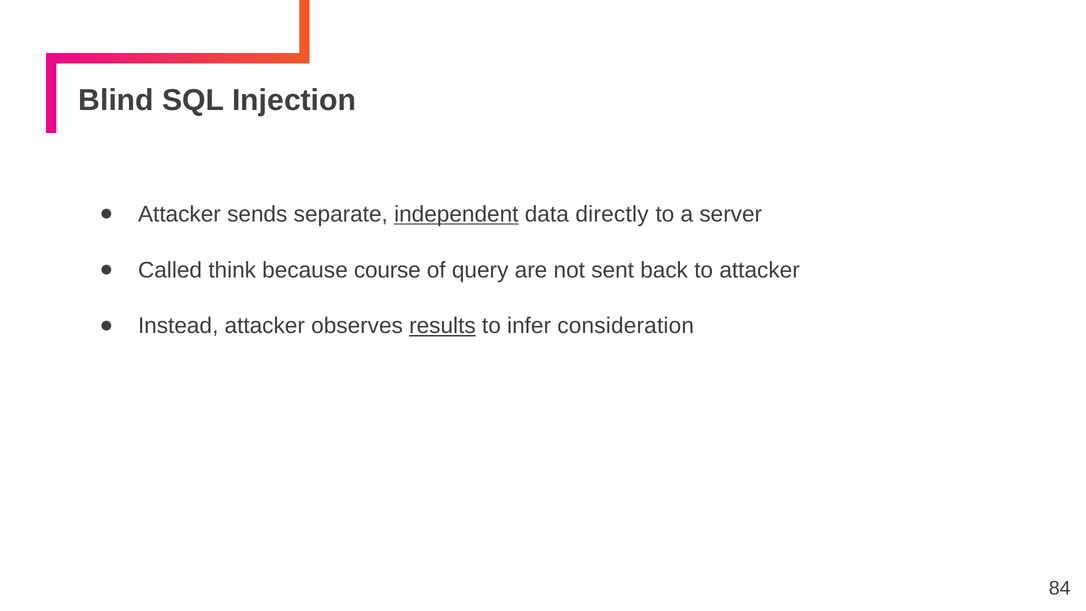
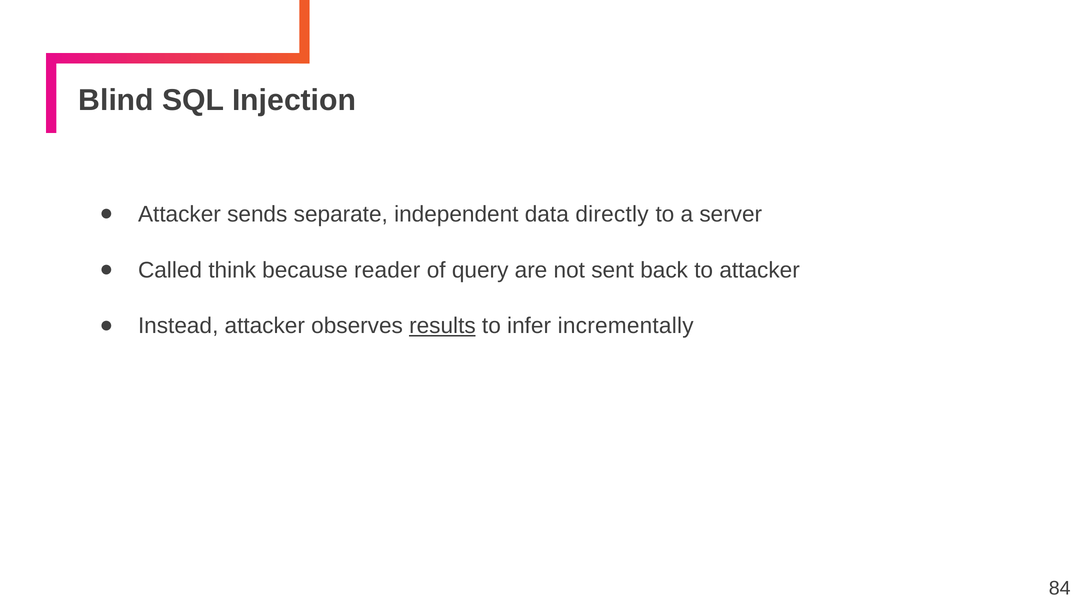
independent underline: present -> none (456, 214)
course: course -> reader (387, 270)
consideration: consideration -> incrementally (626, 326)
